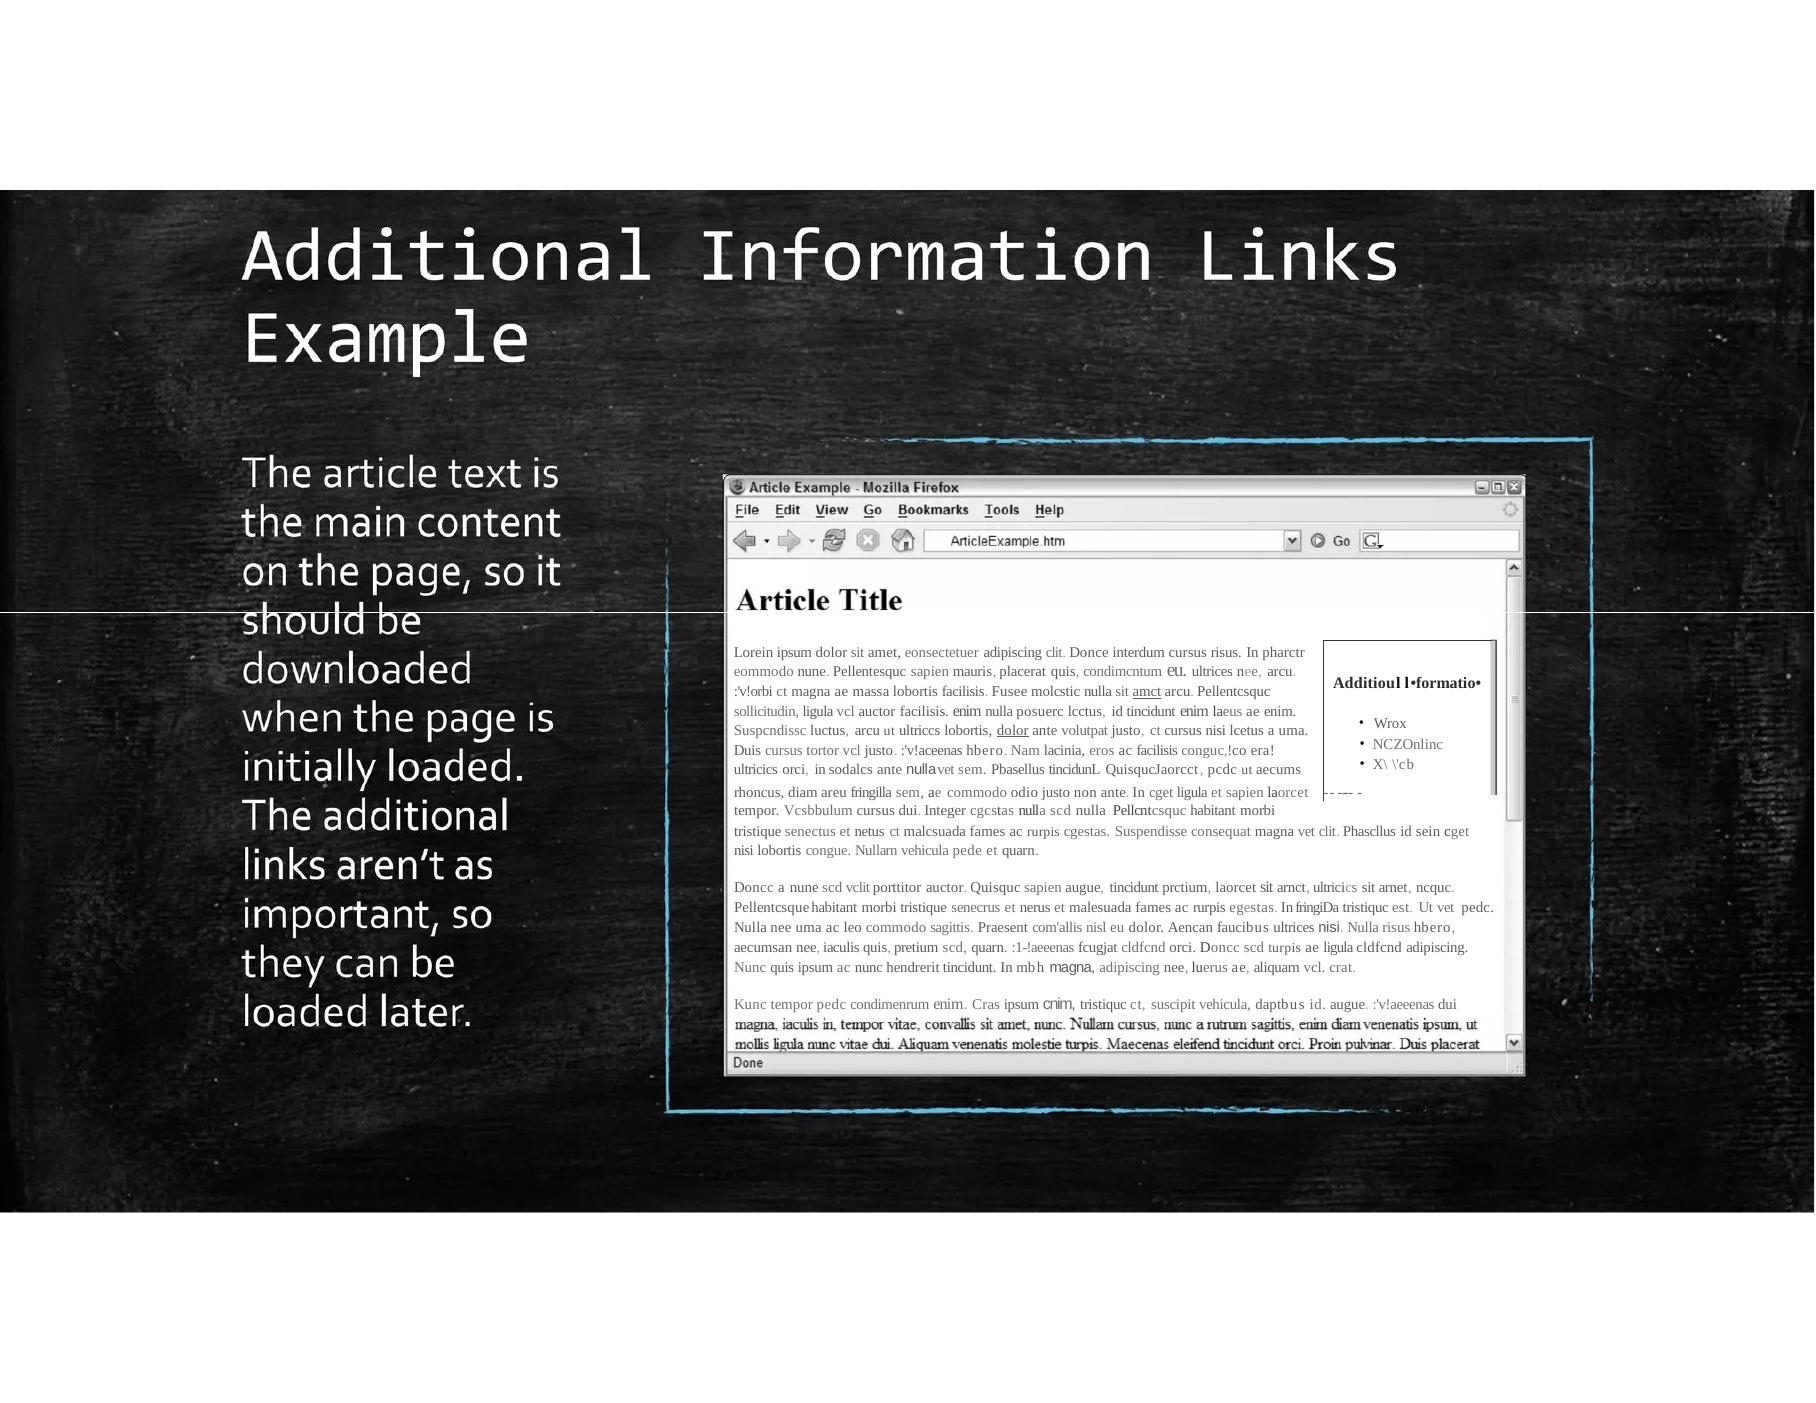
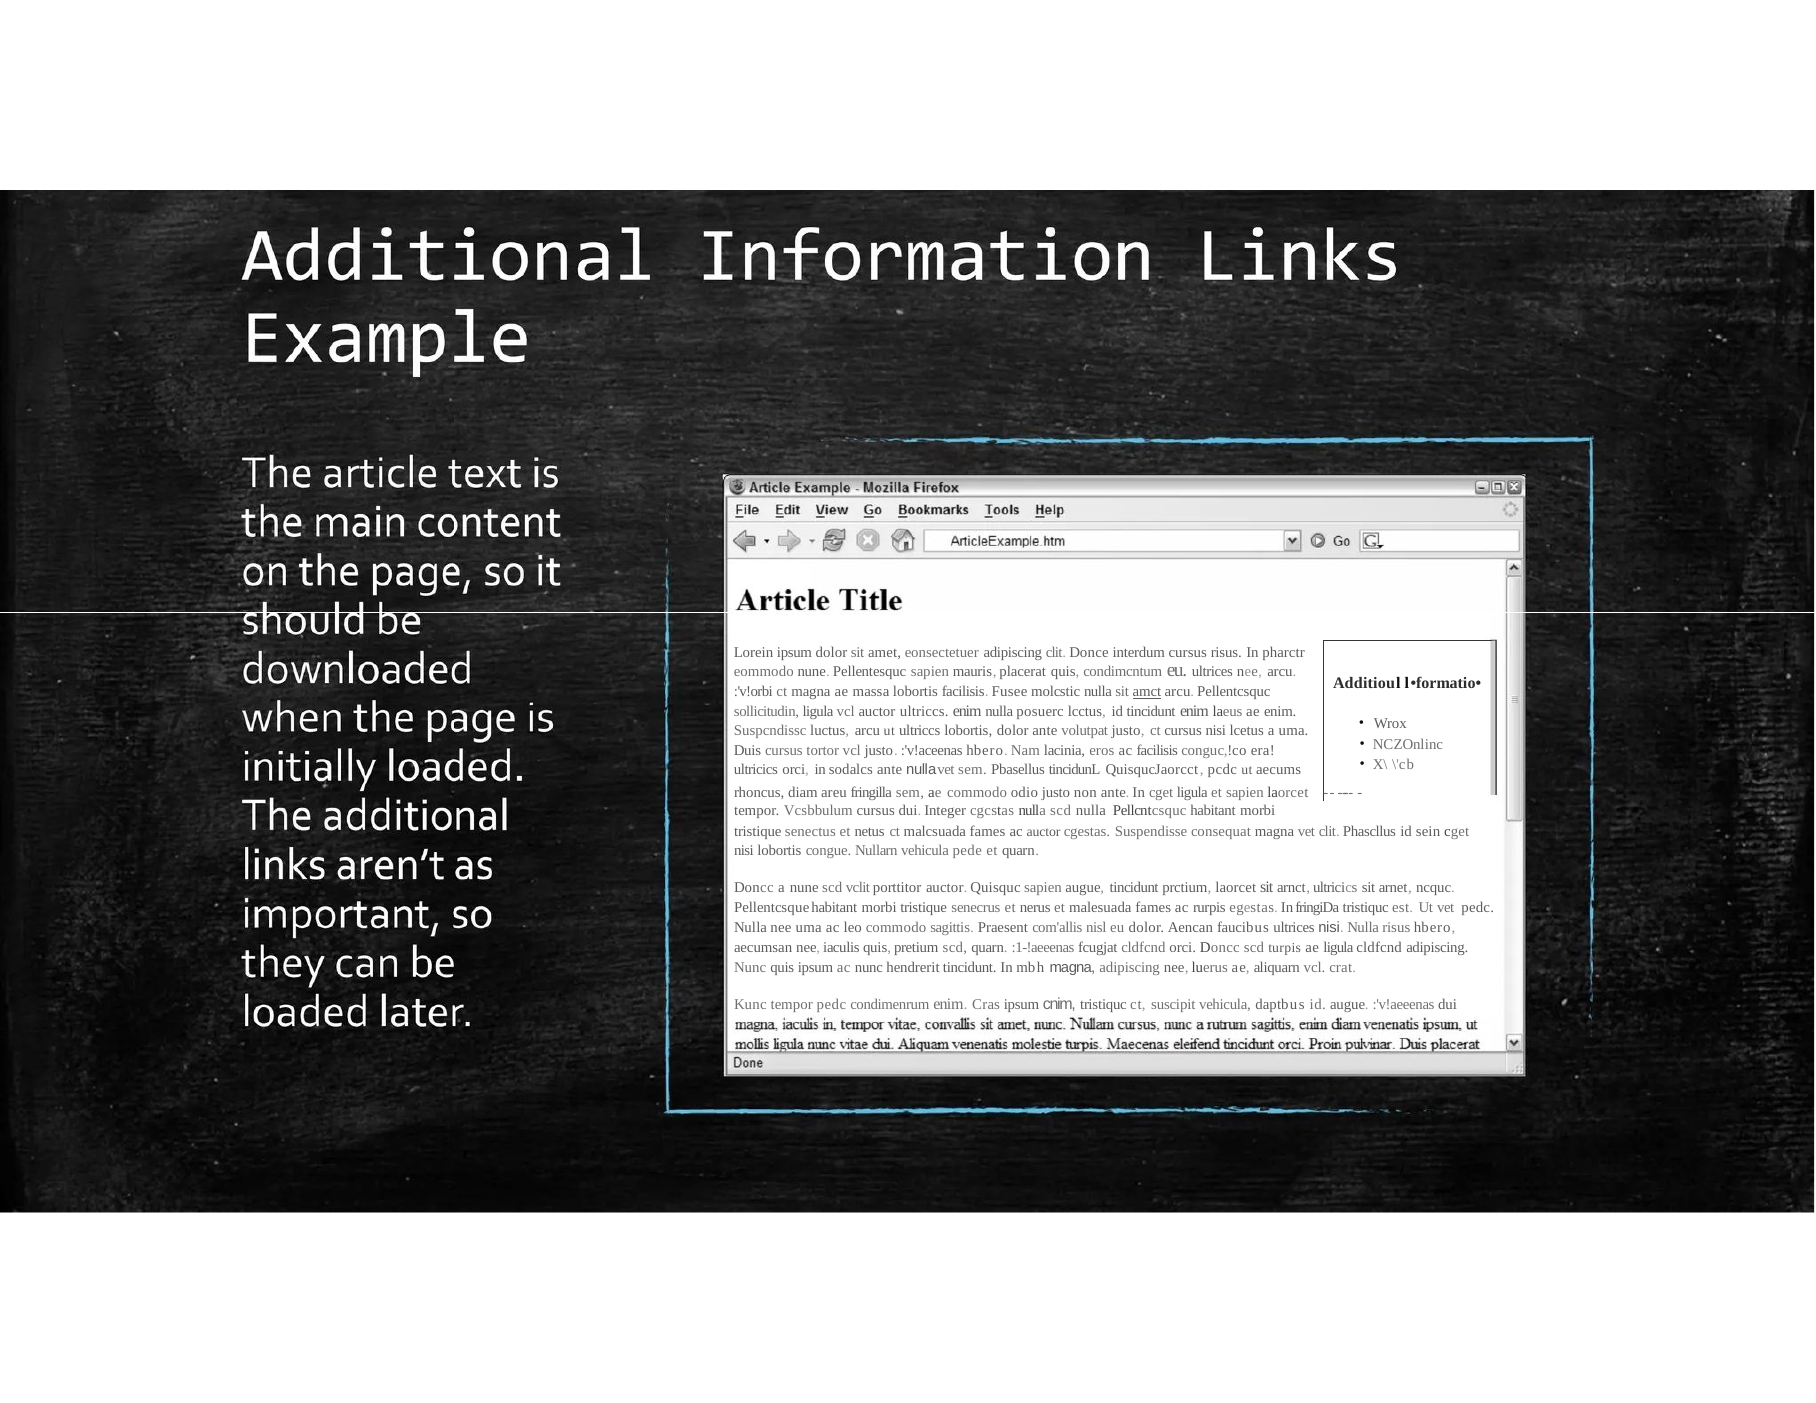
auctor facilisis: facilisis -> ultriccs (924, 712)
dolor underline: present -> none (1013, 730)
malcsuada fames ac rurpis: rurpis -> auctor (1044, 832)
